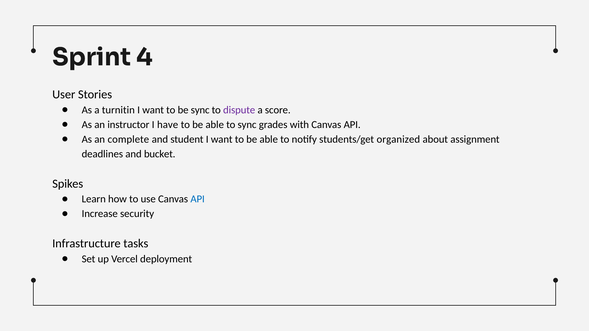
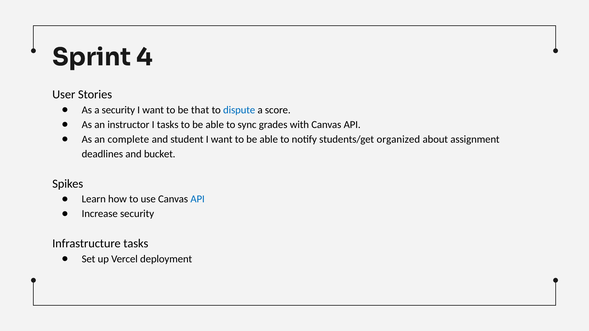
a turnitin: turnitin -> security (118, 110)
be sync: sync -> that (200, 110)
dispute colour: purple -> blue (239, 110)
I have: have -> tasks (168, 125)
